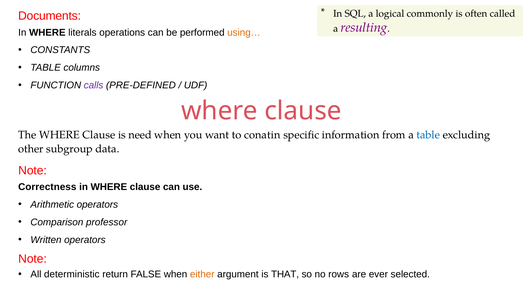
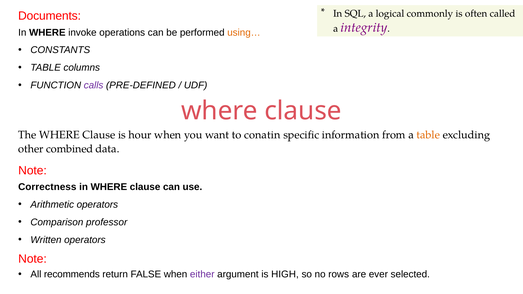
resulting: resulting -> integrity (364, 28)
literals: literals -> invoke (82, 32)
need: need -> hour (140, 135)
table colour: blue -> orange (428, 135)
subgroup: subgroup -> combined (70, 149)
deterministic: deterministic -> recommends (72, 275)
either colour: orange -> purple (202, 275)
THAT: THAT -> HIGH (285, 275)
